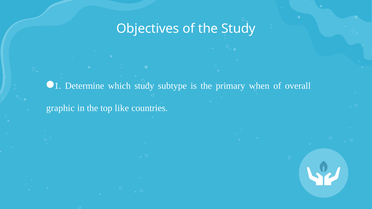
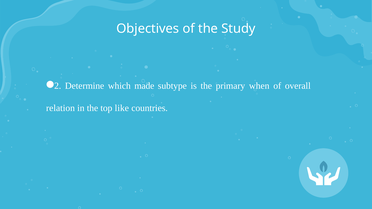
1: 1 -> 2 (58, 86)
which study: study -> made (144, 86)
graphic: graphic -> relation (60, 108)
